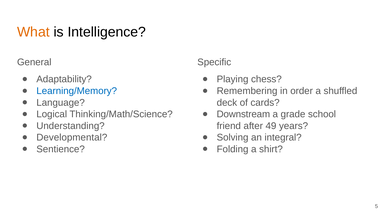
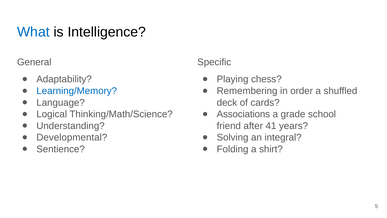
What colour: orange -> blue (33, 32)
Downstream: Downstream -> Associations (243, 114)
49: 49 -> 41 (271, 126)
